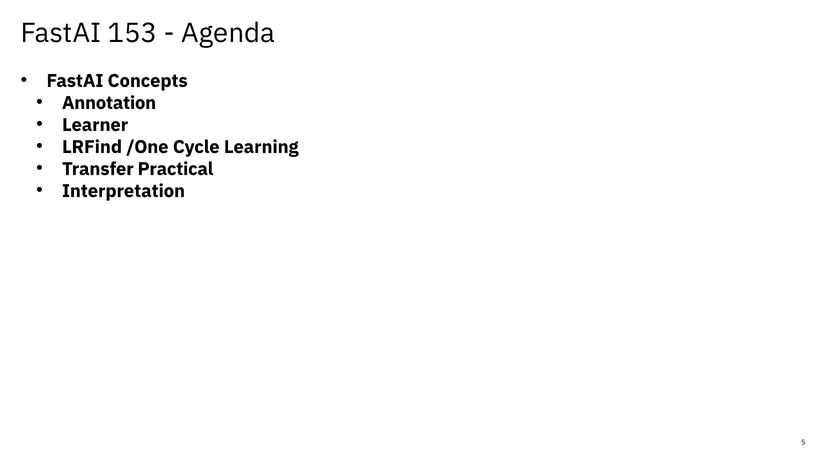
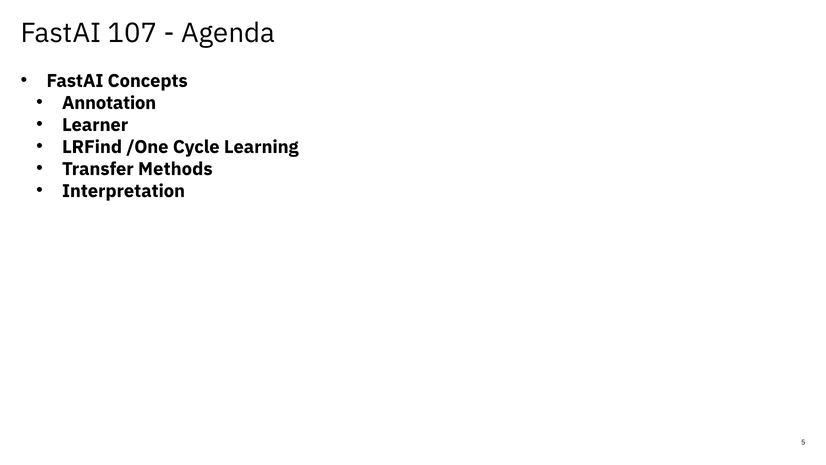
153: 153 -> 107 (133, 33)
Practical: Practical -> Methods (175, 169)
